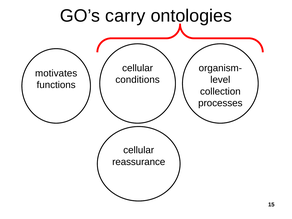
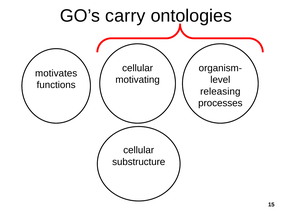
conditions: conditions -> motivating (138, 80)
collection: collection -> releasing (220, 91)
reassurance: reassurance -> substructure (139, 162)
